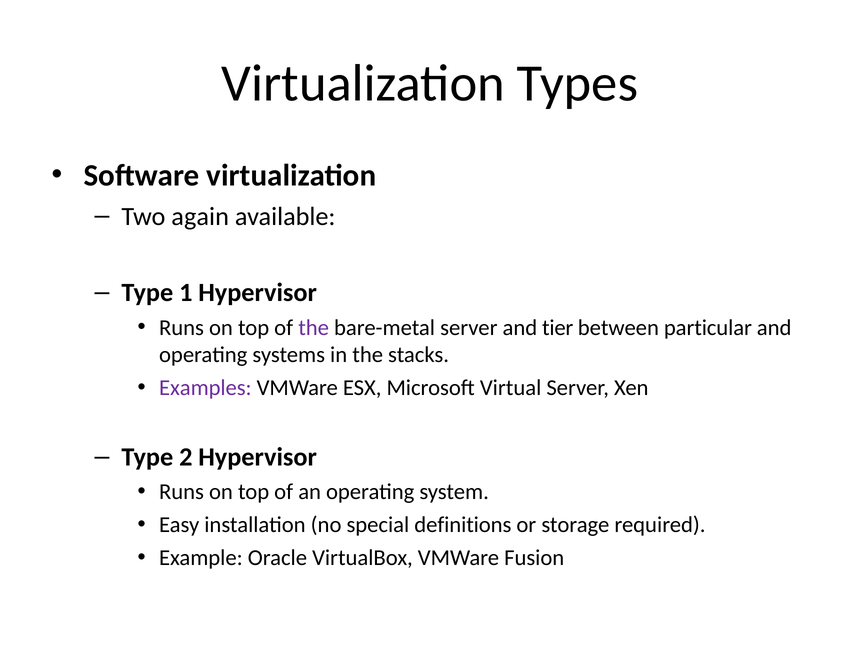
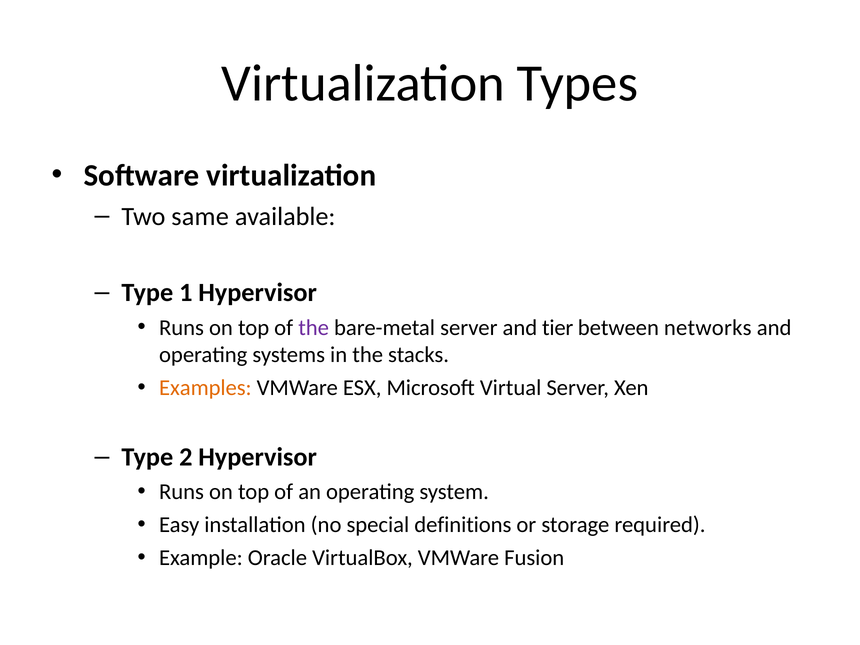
again: again -> same (200, 216)
particular: particular -> networks (708, 328)
Examples colour: purple -> orange (205, 388)
